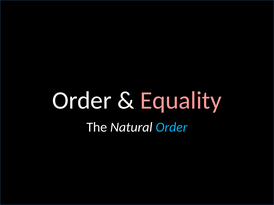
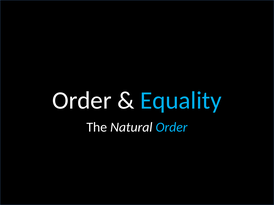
Equality colour: pink -> light blue (181, 101)
